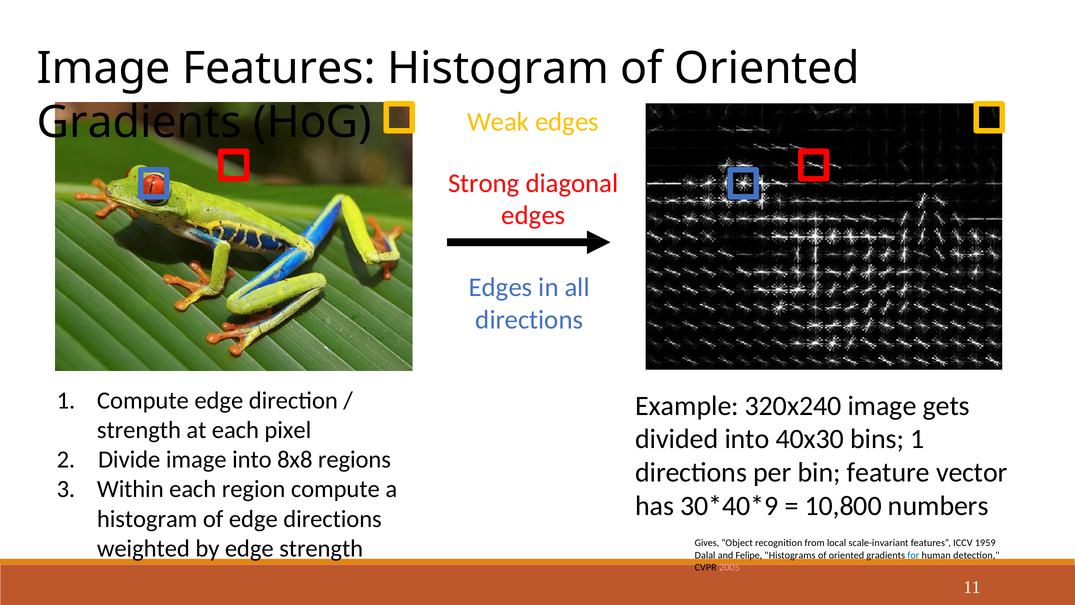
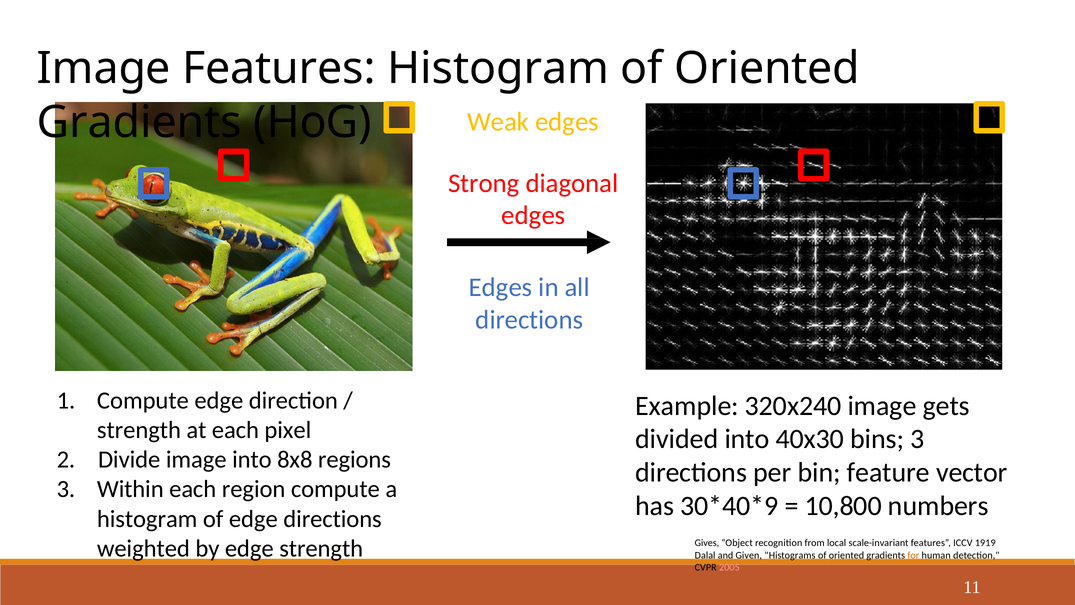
bins 1: 1 -> 3 (917, 439)
1959: 1959 -> 1919 (985, 542)
Felipe: Felipe -> Given (749, 555)
for colour: blue -> orange (913, 555)
